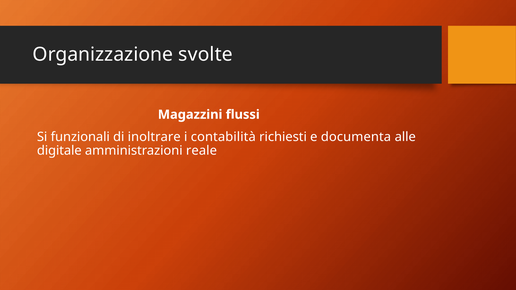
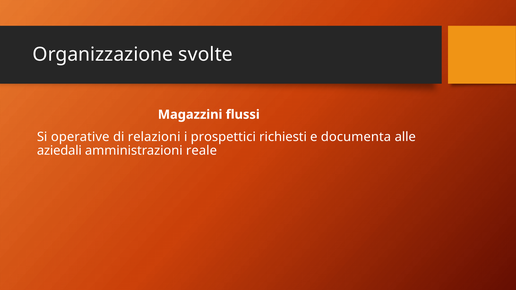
funzionali: funzionali -> operative (80, 137)
inoltrare: inoltrare -> relazioni (154, 137)
contabilità: contabilità -> prospettici (223, 137)
digitale: digitale -> aziedali (59, 151)
